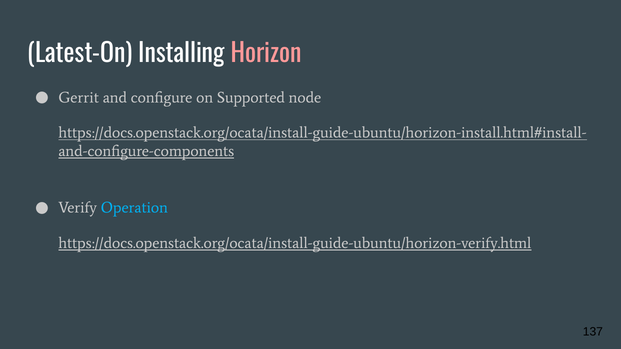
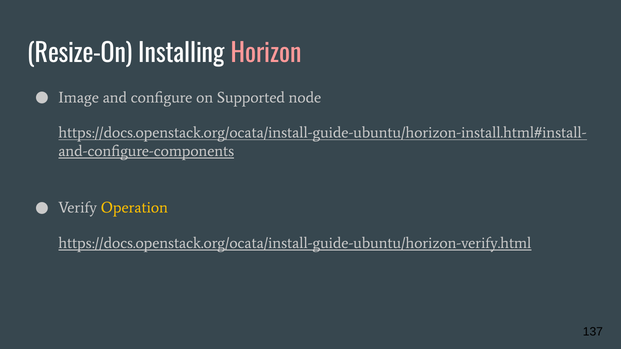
Latest-On: Latest-On -> Resize-On (80, 54)
Gerrit: Gerrit -> Image (79, 98)
Operation colour: light blue -> yellow (134, 208)
